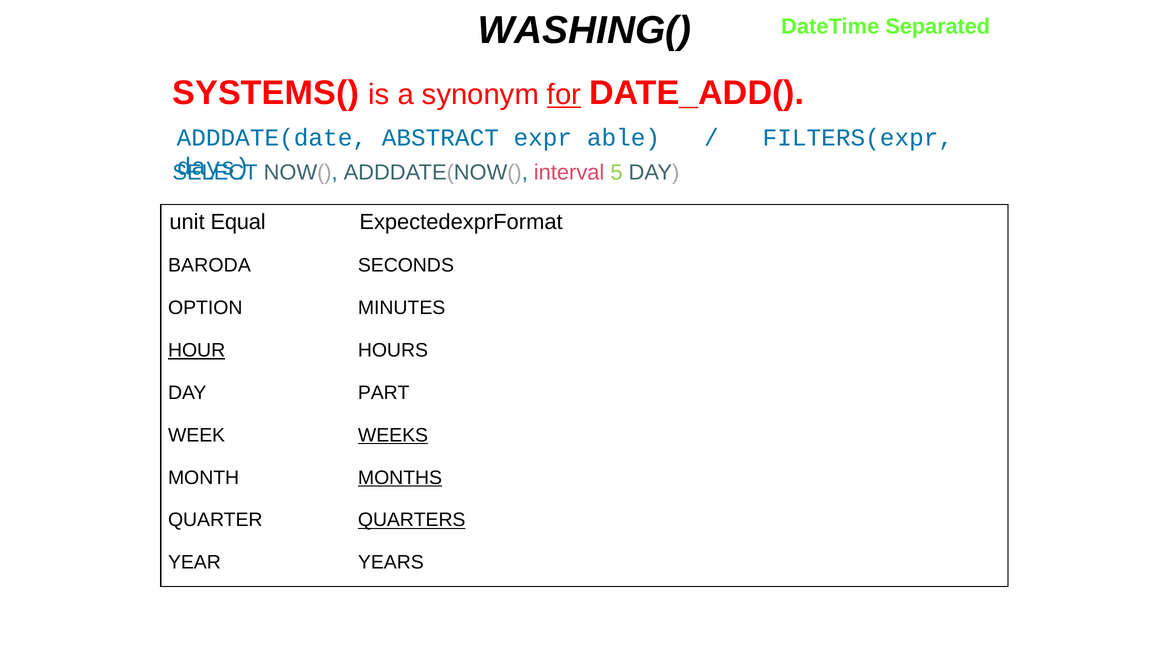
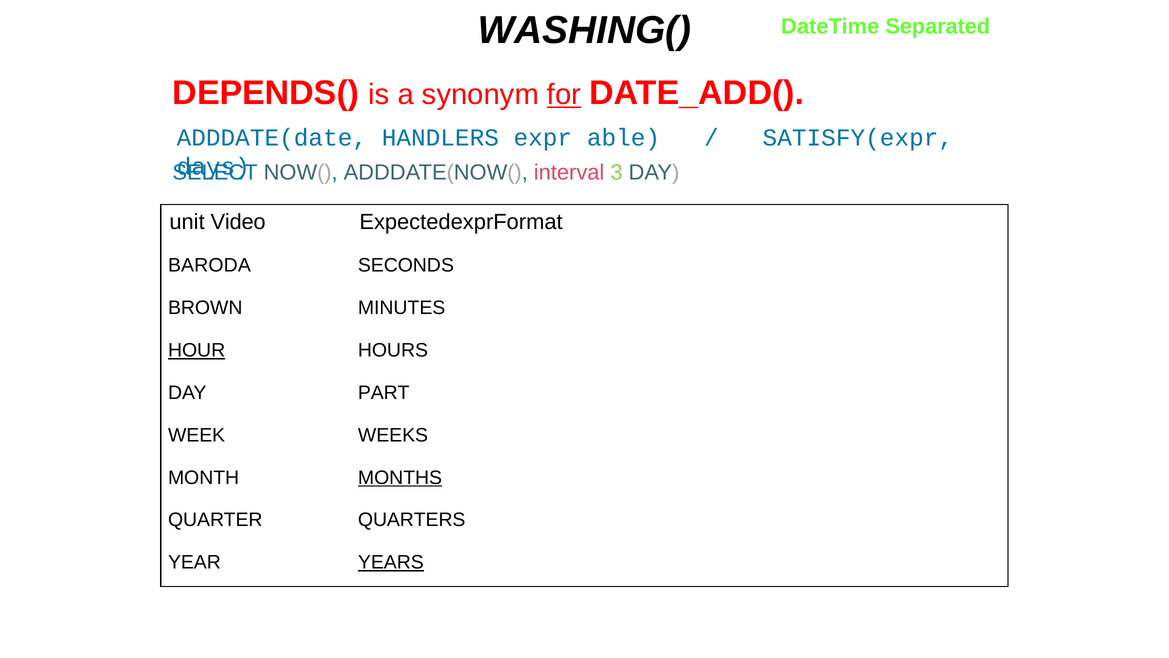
SYSTEMS(: SYSTEMS( -> DEPENDS( (266, 93)
ABSTRACT: ABSTRACT -> HANDLERS (440, 138)
FILTERS(expr: FILTERS(expr -> SATISFY(expr (858, 138)
5: 5 -> 3 (617, 172)
Equal: Equal -> Video (238, 222)
OPTION: OPTION -> BROWN (205, 308)
WEEKS underline: present -> none (393, 435)
QUARTERS underline: present -> none (412, 520)
YEARS underline: none -> present (391, 562)
